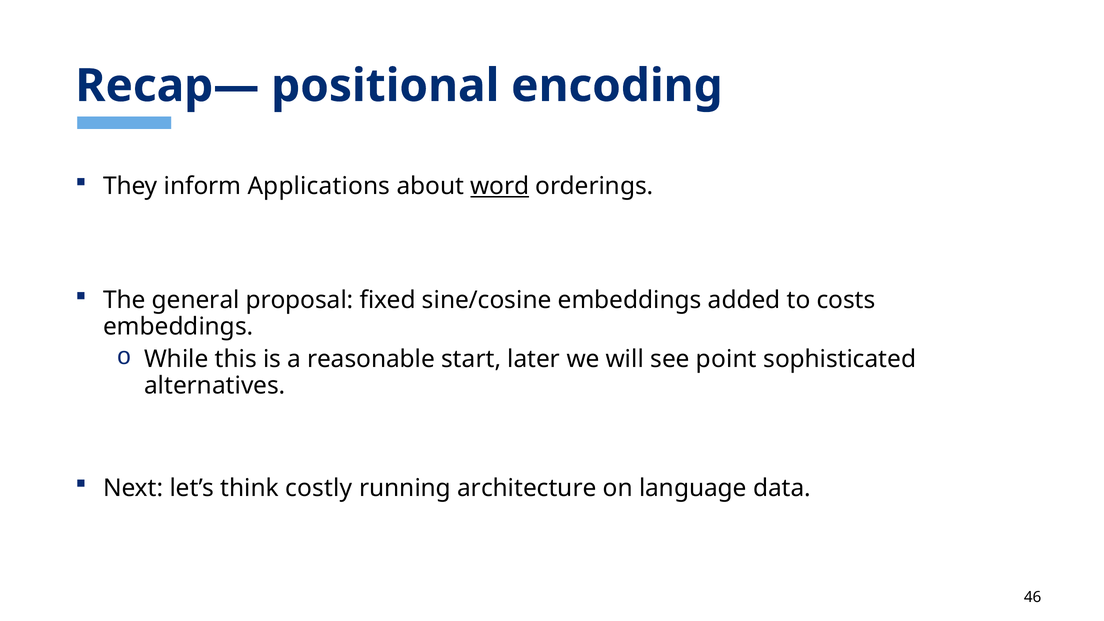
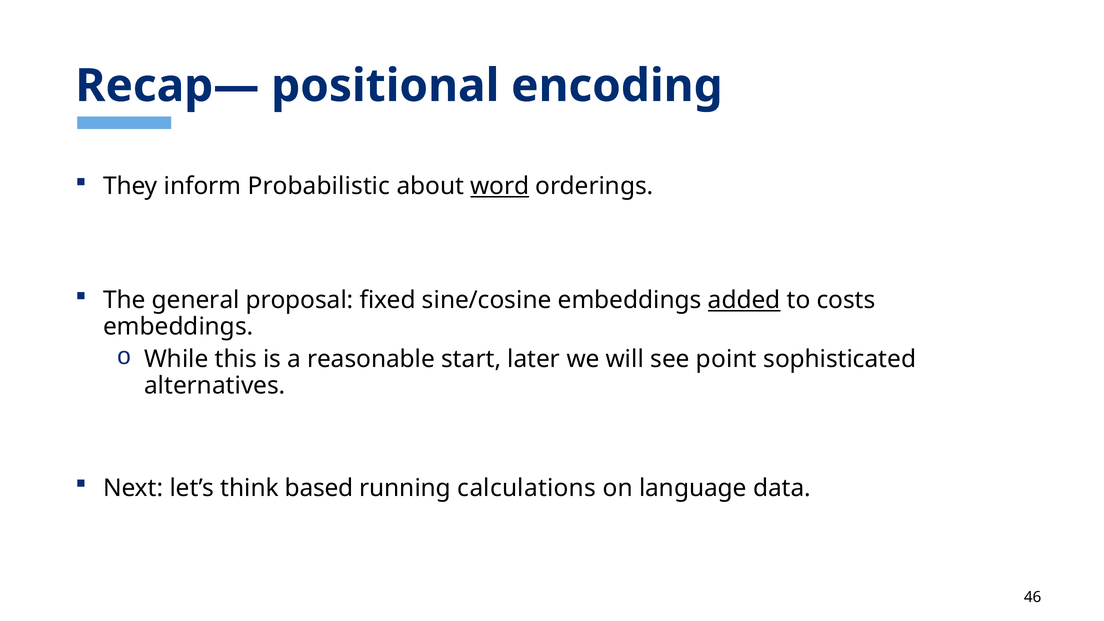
Applications: Applications -> Probabilistic (319, 186)
added underline: none -> present (744, 300)
costly: costly -> based (319, 488)
architecture: architecture -> calculations (527, 488)
